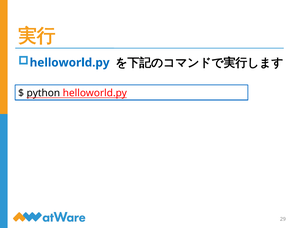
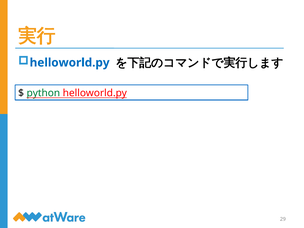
python colour: black -> green (43, 93)
